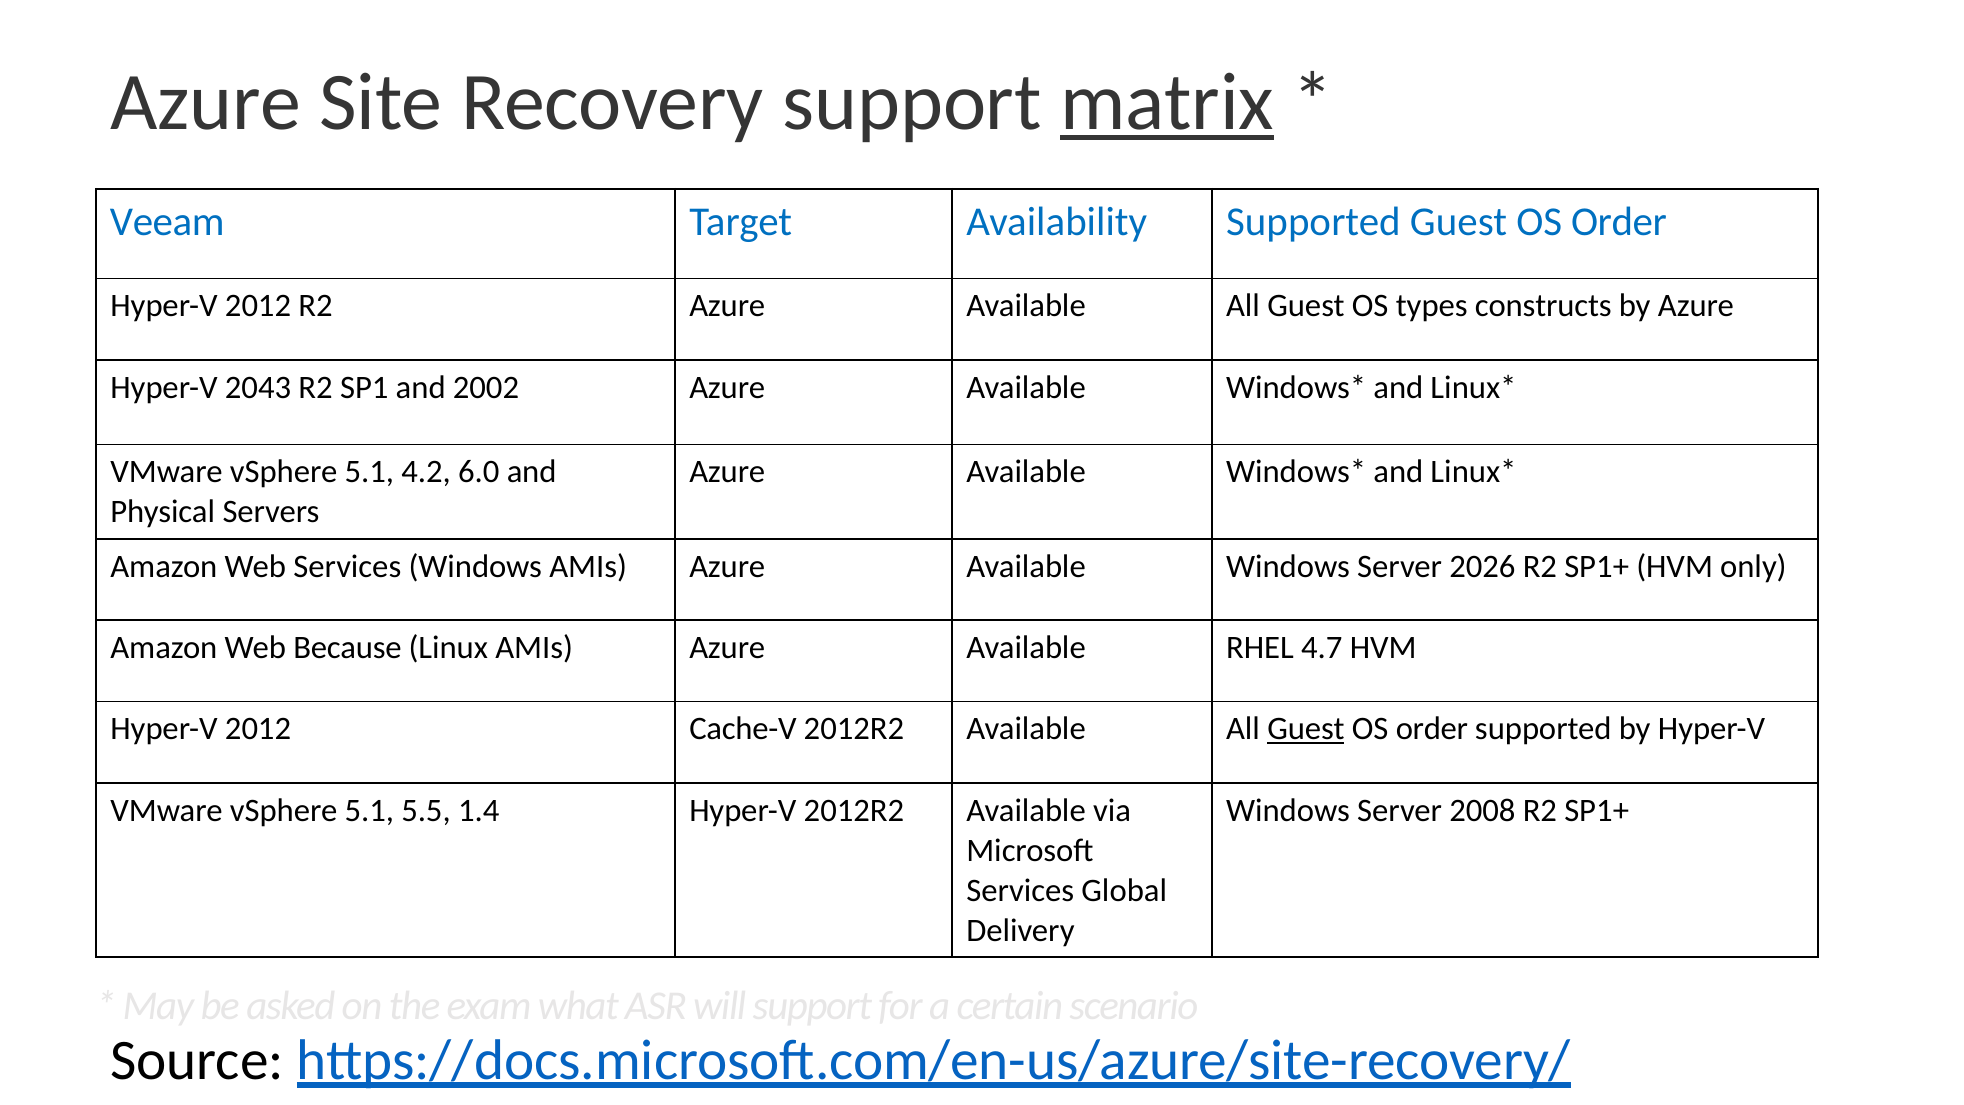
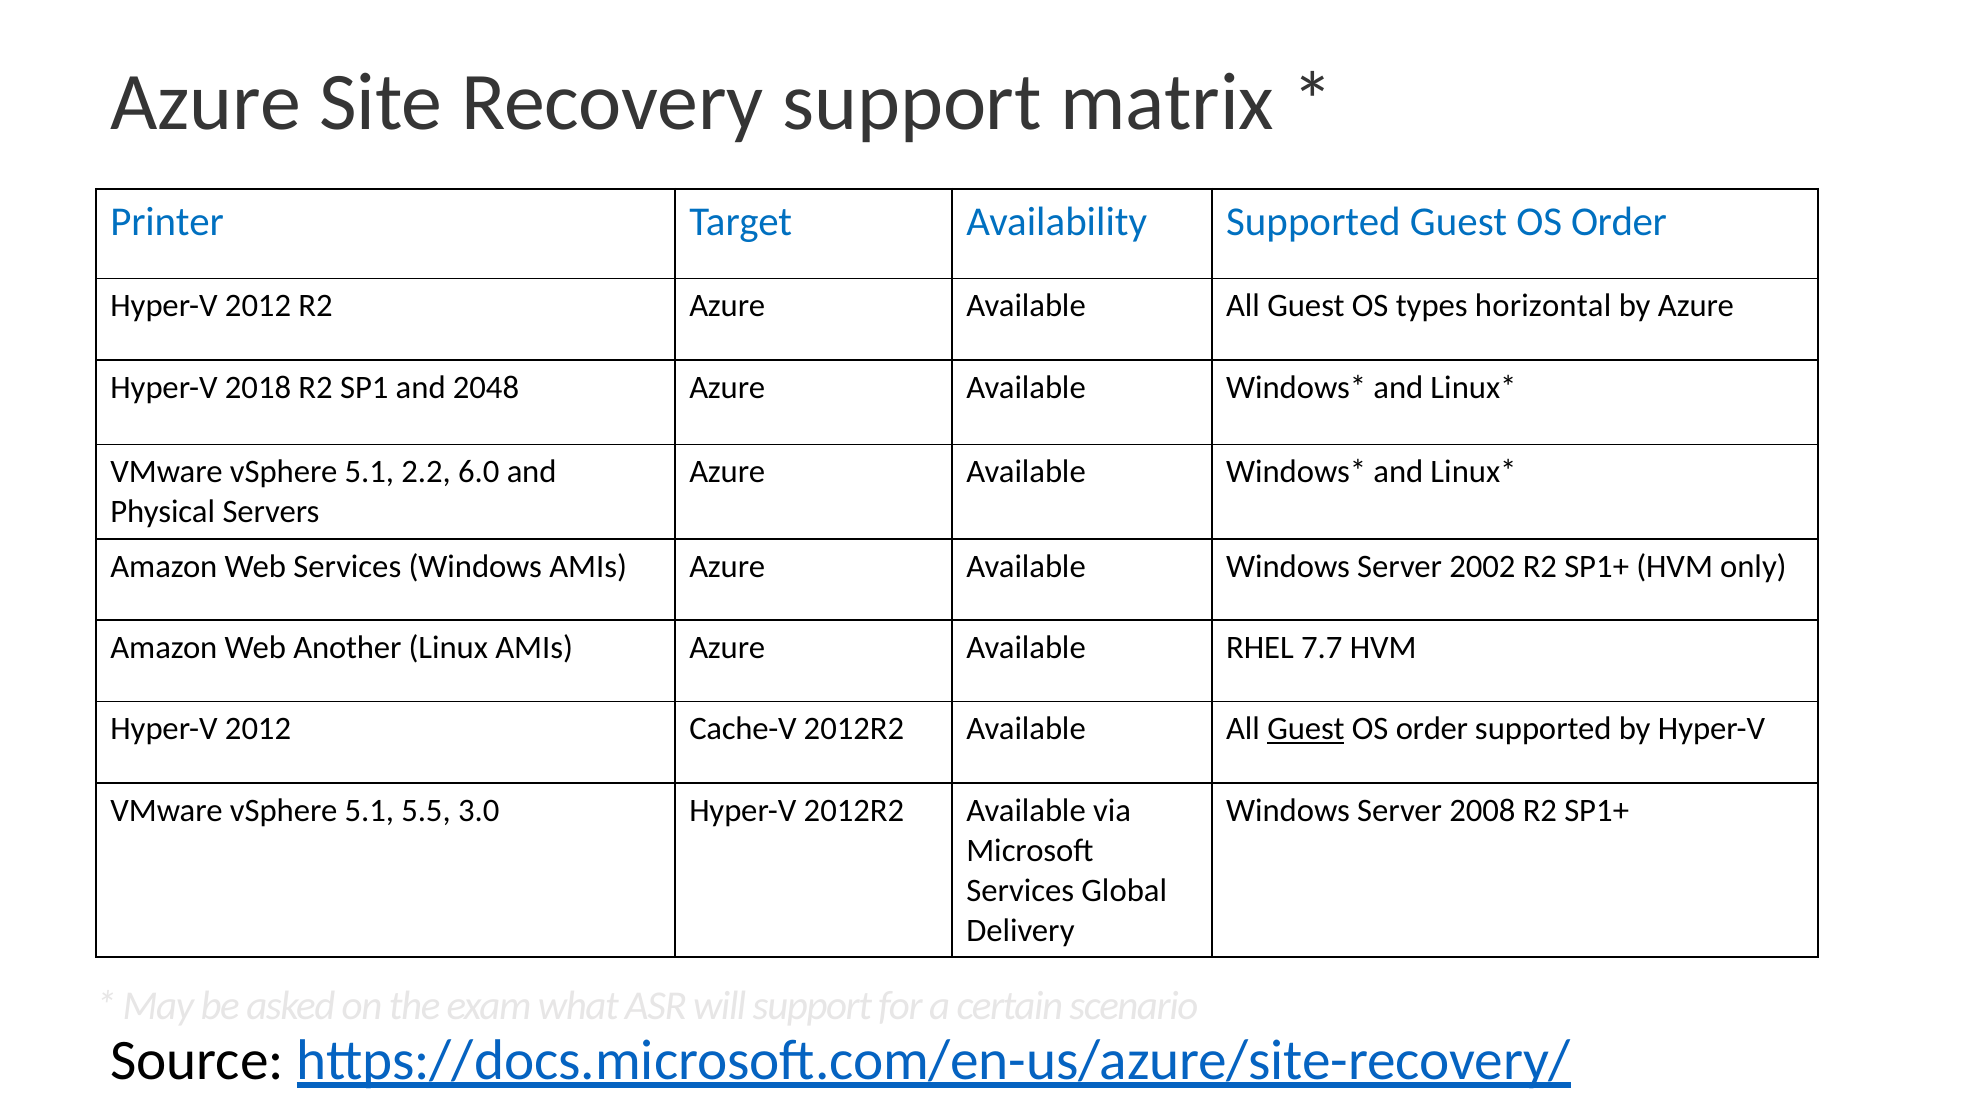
matrix underline: present -> none (1167, 103)
Veeam: Veeam -> Printer (167, 222)
constructs: constructs -> horizontal (1543, 306)
2043: 2043 -> 2018 (258, 387)
2002: 2002 -> 2048 (486, 387)
4.2: 4.2 -> 2.2 (426, 472)
2026: 2026 -> 2002 (1482, 567)
Because: Because -> Another (347, 648)
4.7: 4.7 -> 7.7 (1322, 648)
1.4: 1.4 -> 3.0 (479, 810)
